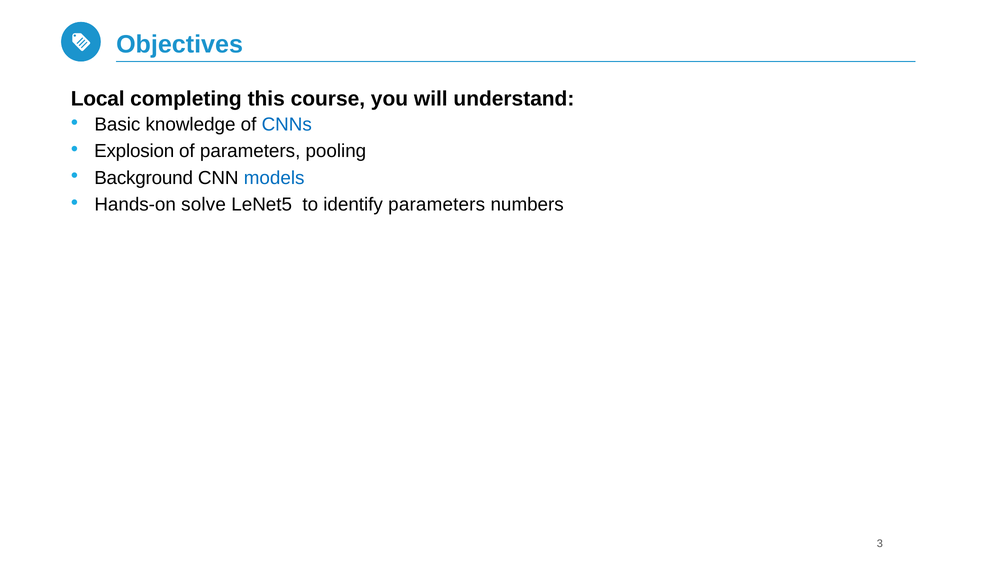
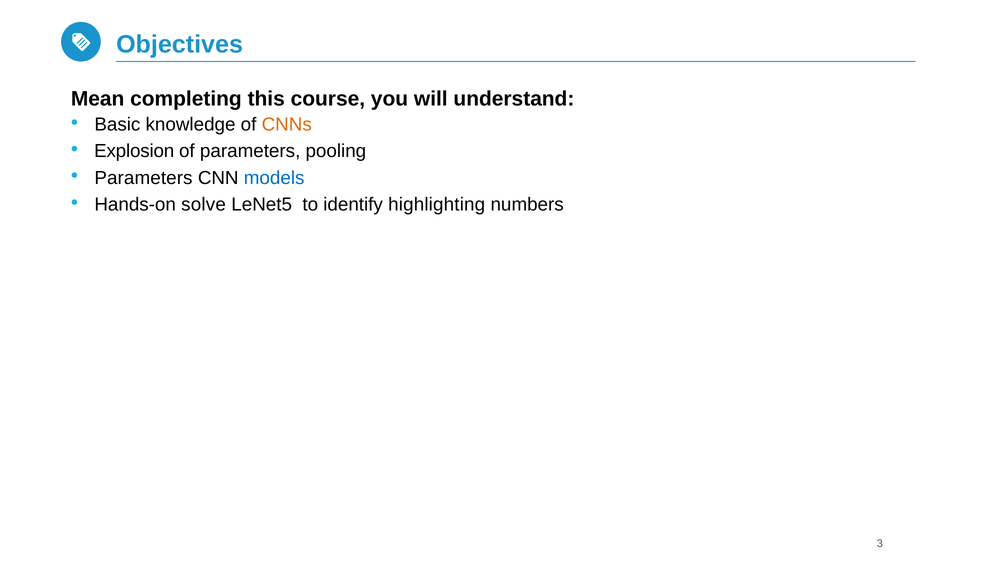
Local: Local -> Mean (98, 99)
CNNs colour: blue -> orange (287, 124)
Background: Background -> Parameters (143, 178)
identify parameters: parameters -> highlighting (437, 204)
